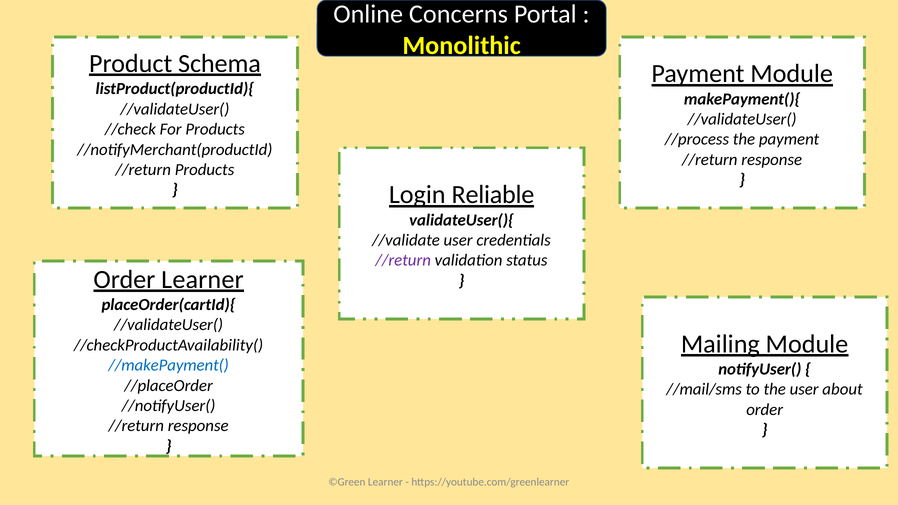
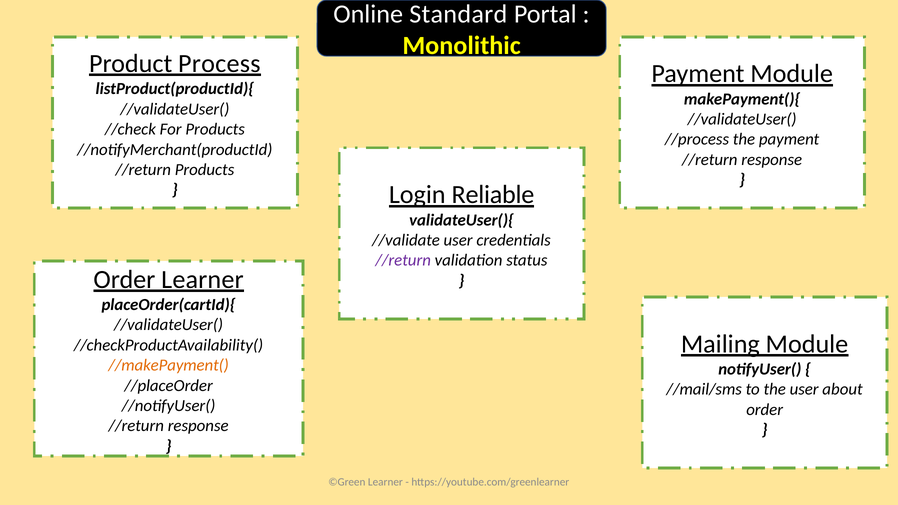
Concerns: Concerns -> Standard (458, 14)
Schema: Schema -> Process (219, 64)
//makePayment( colour: blue -> orange (169, 365)
